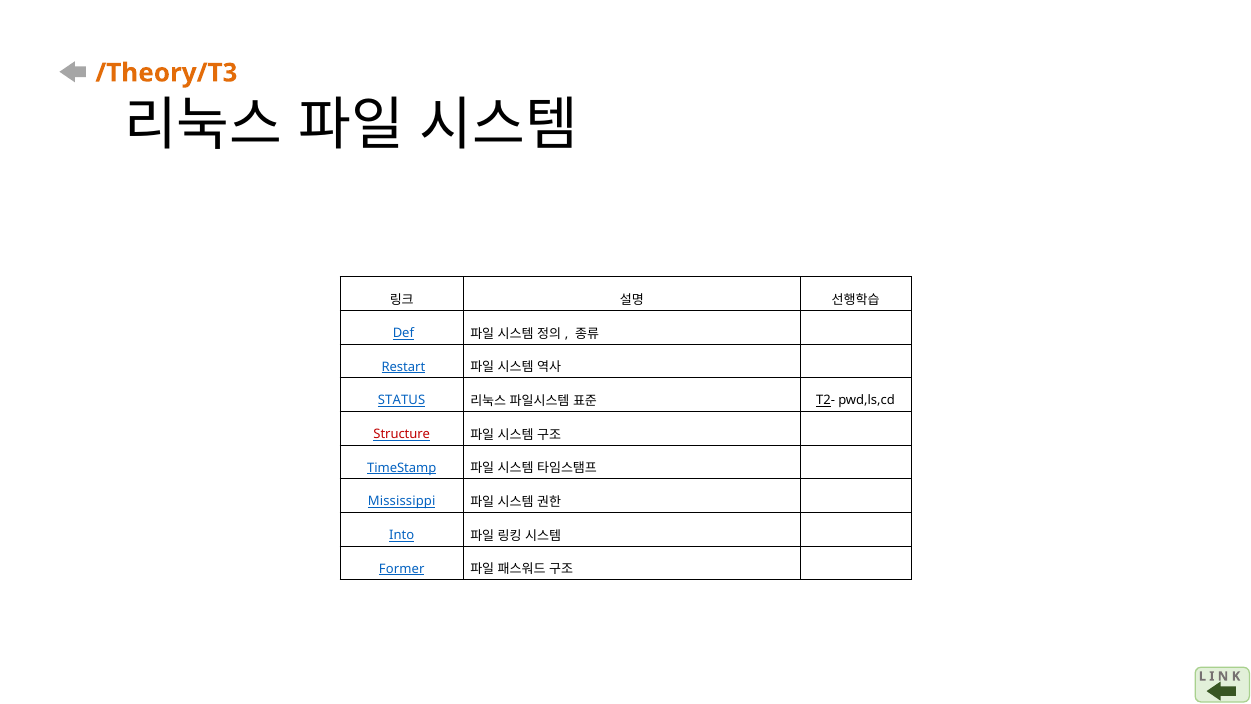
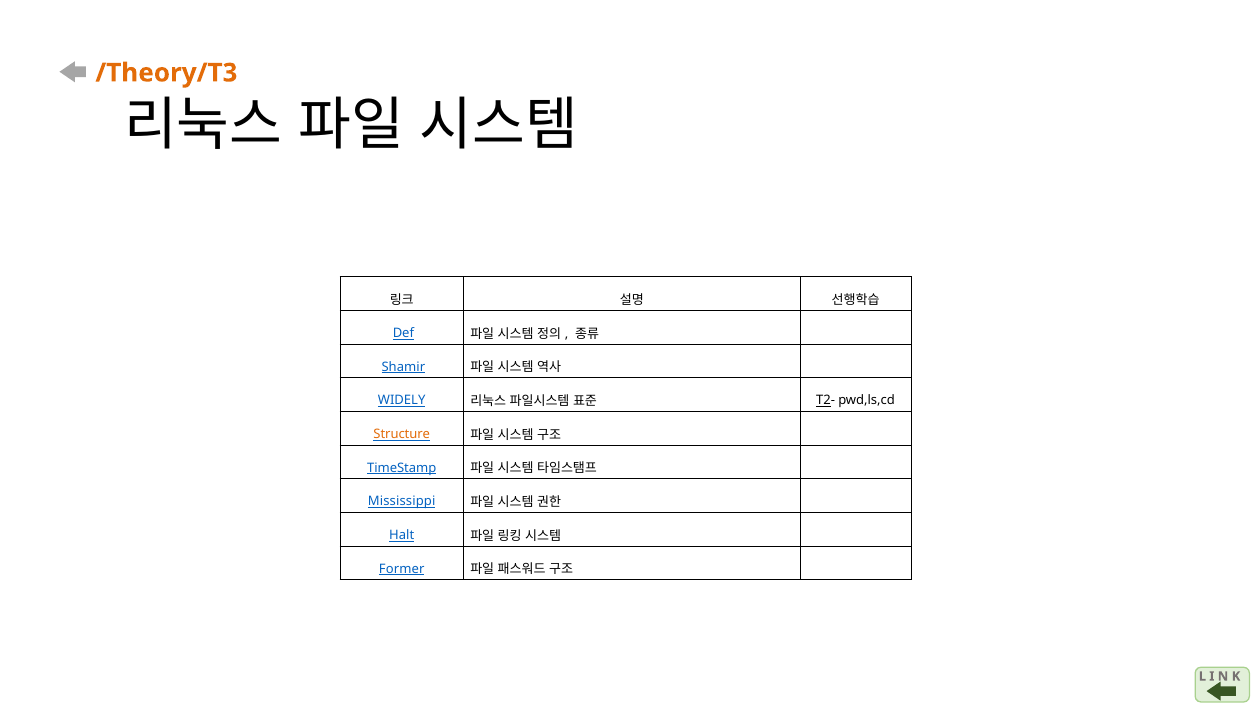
Restart: Restart -> Shamir (403, 367)
STATUS: STATUS -> WIDELY (402, 400)
Structure colour: red -> orange (402, 434)
Into: Into -> Halt (402, 535)
